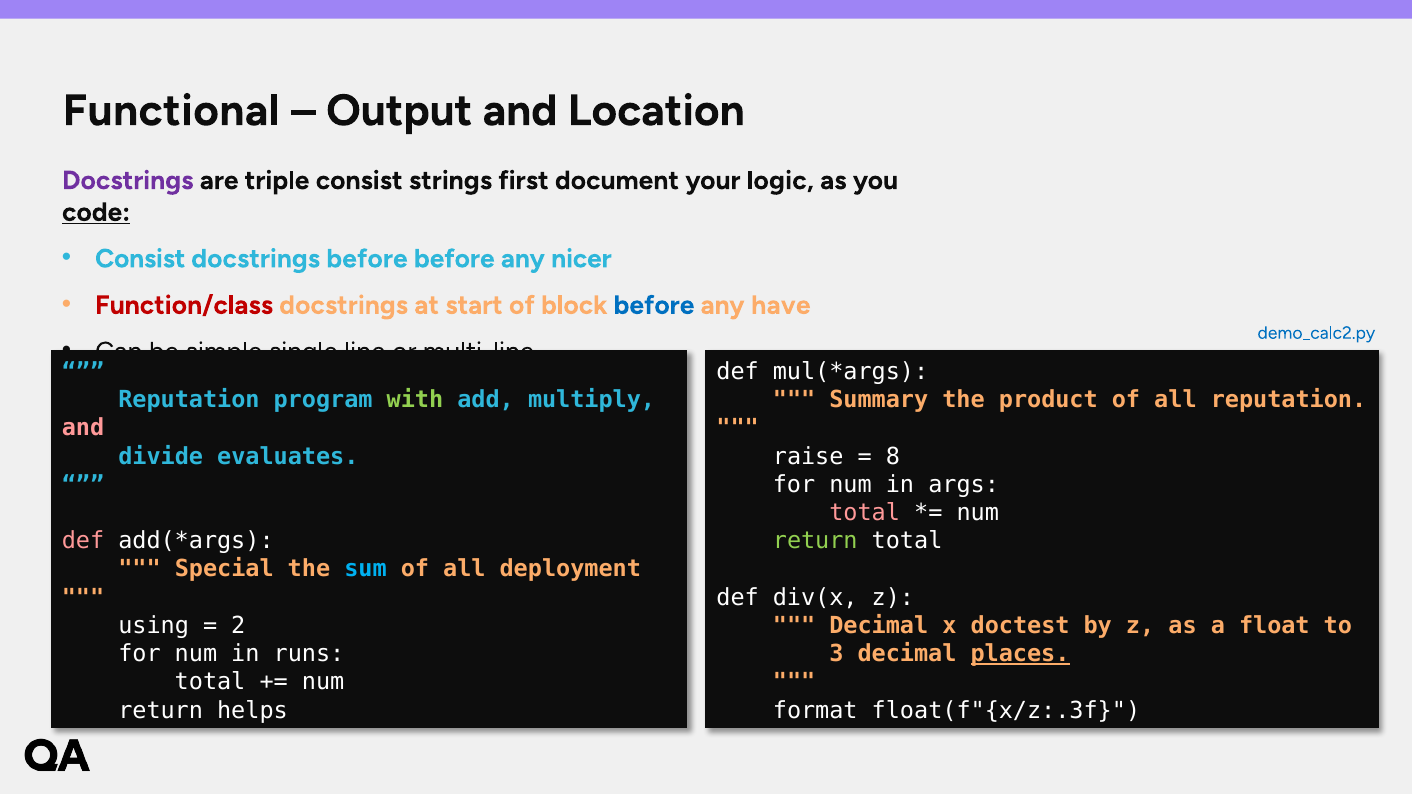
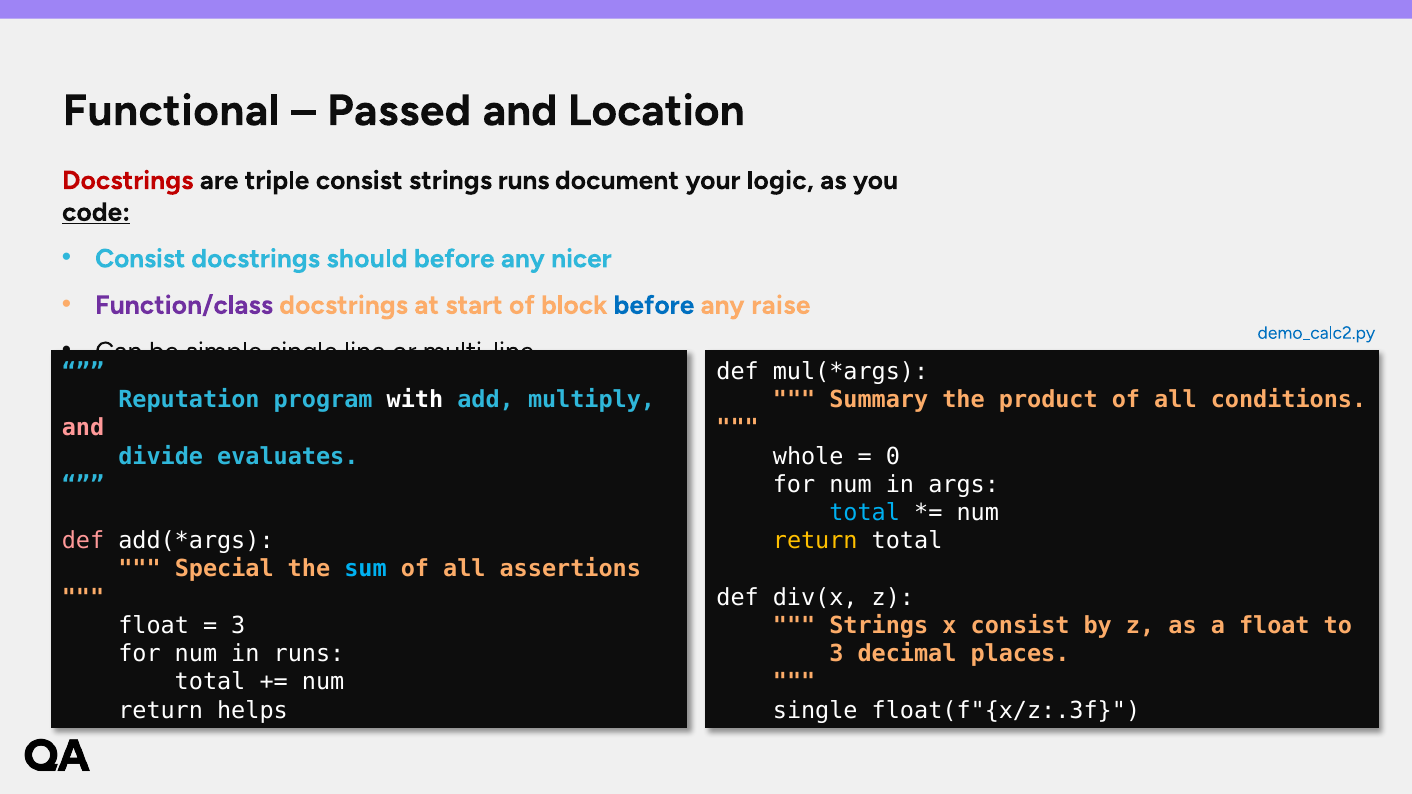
Output: Output -> Passed (399, 111)
Docstrings colour: purple -> red (128, 180)
strings first: first -> runs (524, 180)
docstrings before: before -> should (367, 259)
Function/class colour: red -> purple (184, 305)
have: have -> raise (781, 305)
with colour: light green -> white (415, 400)
all reputation: reputation -> conditions (1288, 400)
raise: raise -> whole (808, 456)
8: 8 -> 0 (893, 456)
total colour: pink -> light blue (865, 513)
return colour: light green -> yellow (815, 541)
deployment: deployment -> assertions (570, 569)
using: using -> float (154, 626)
2: 2 -> 3 (238, 626)
Decimal: Decimal -> Strings (879, 626)
x doctest: doctest -> consist (1020, 626)
places underline: present -> none (1020, 654)
format: format -> single (815, 710)
